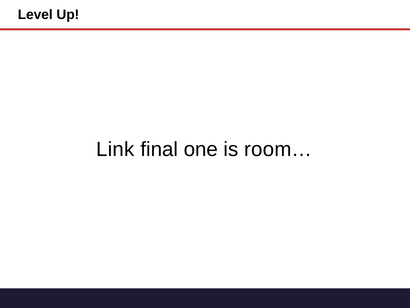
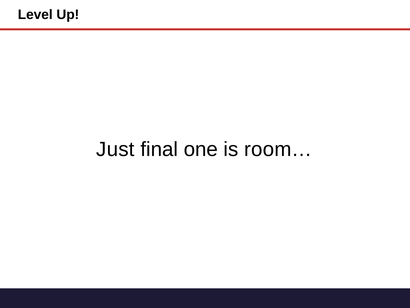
Link: Link -> Just (115, 149)
